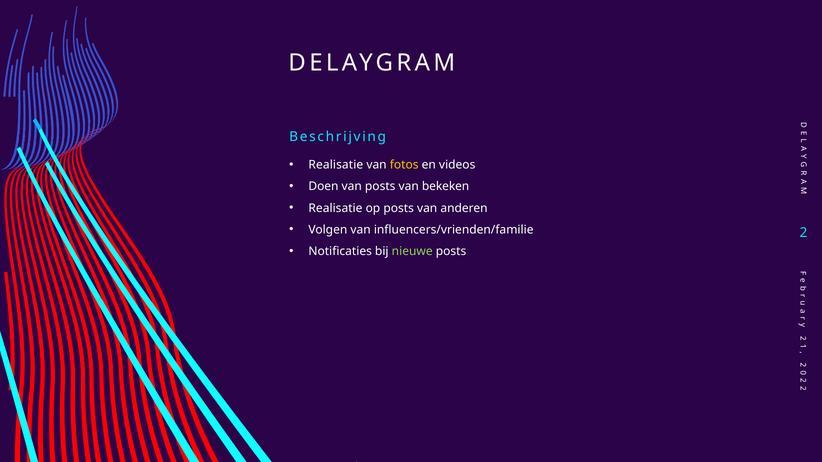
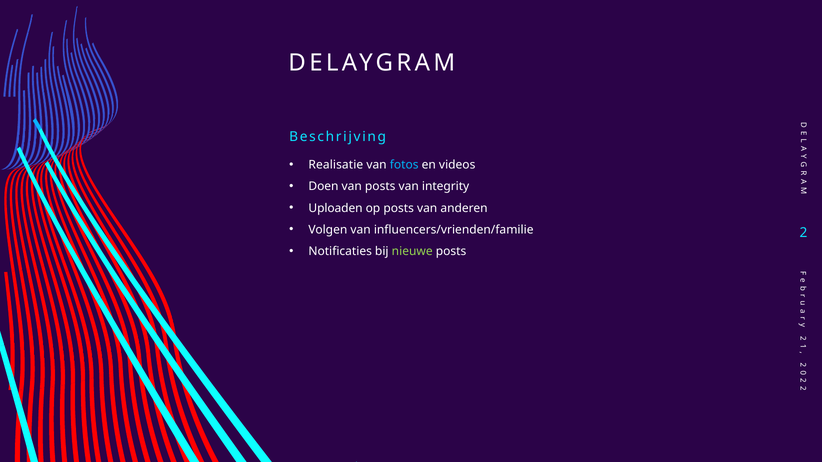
fotos colour: yellow -> light blue (404, 165)
bekeken: bekeken -> integrity (446, 187)
Realisatie: Realisatie -> Uploaden (336, 208)
